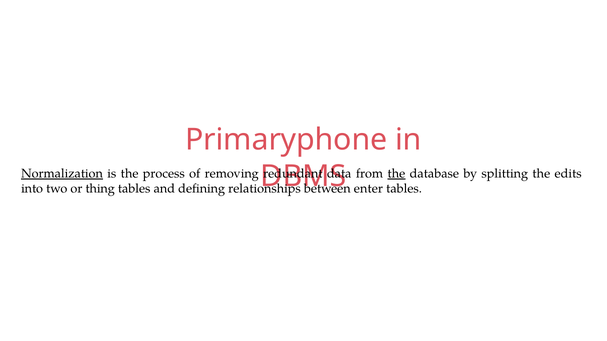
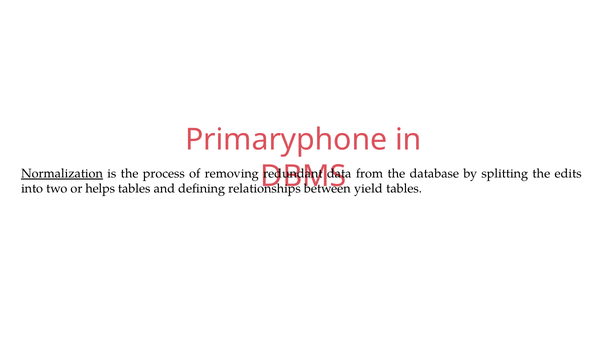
the underline: present -> none (396, 174)
thing: thing -> helps (100, 189)
enter: enter -> yield (368, 189)
